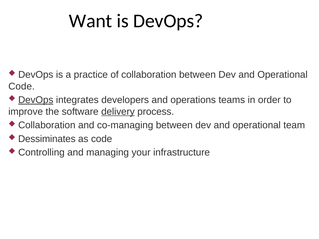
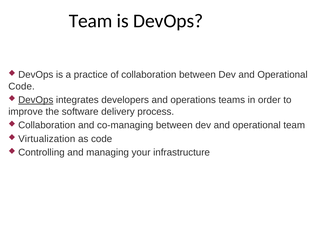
Want: Want -> Team (91, 21)
delivery underline: present -> none (118, 112)
Dessiminates: Dessiminates -> Virtualization (47, 139)
